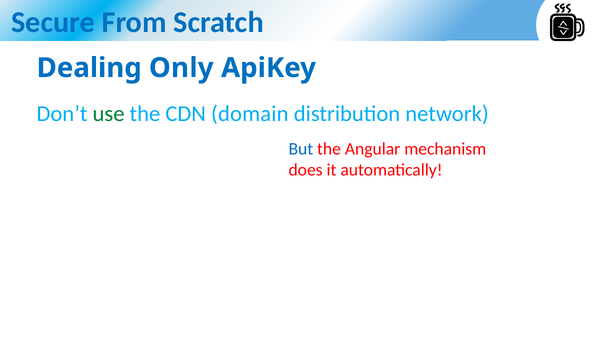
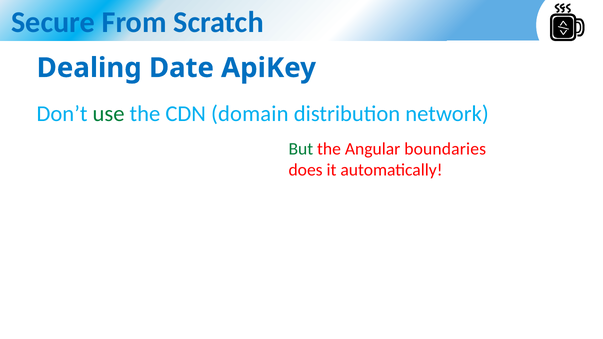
Only: Only -> Date (181, 68)
But colour: blue -> green (301, 149)
mechanism: mechanism -> boundaries (445, 149)
